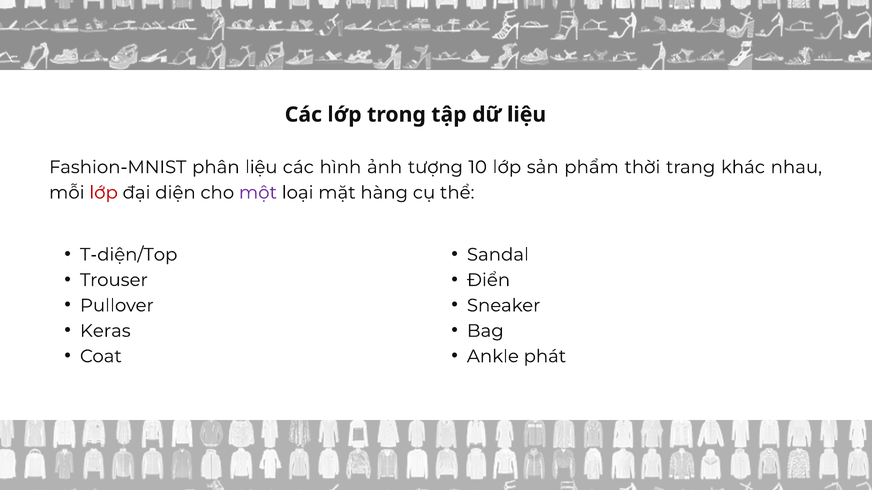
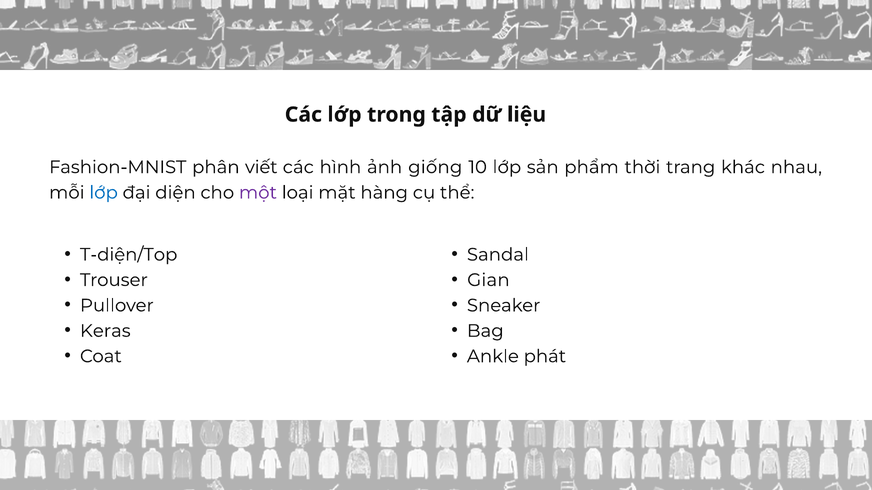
liệu: liệu -> viết (261, 167)
tượng: tượng -> giống (435, 167)
lớp colour: red -> blue (104, 193)
Điển: Điển -> Gian (488, 280)
